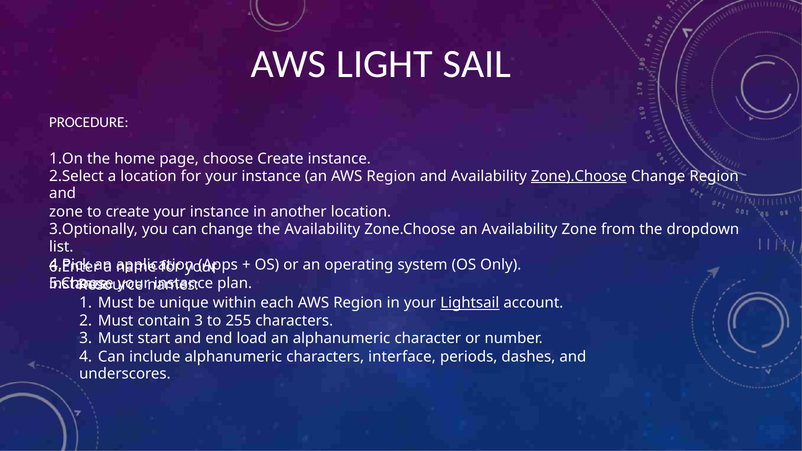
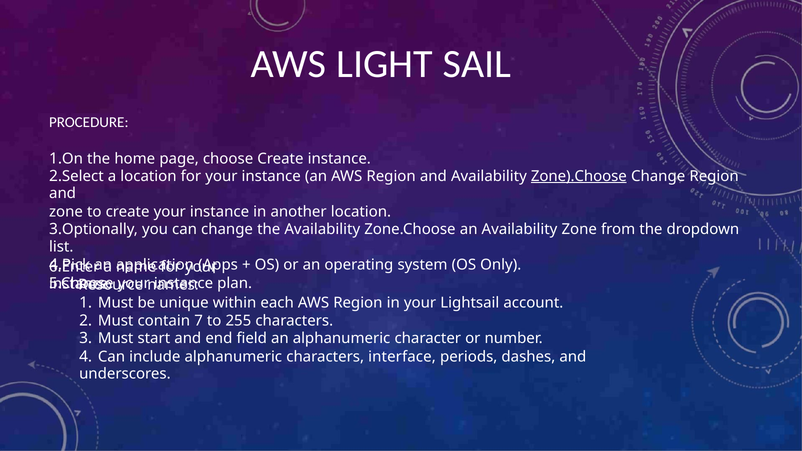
Lightsail underline: present -> none (470, 303)
contain 3: 3 -> 7 (199, 321)
load: load -> field (252, 339)
